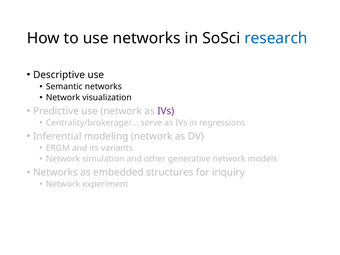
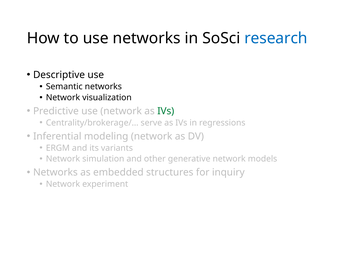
IVs colour: purple -> green (166, 111)
